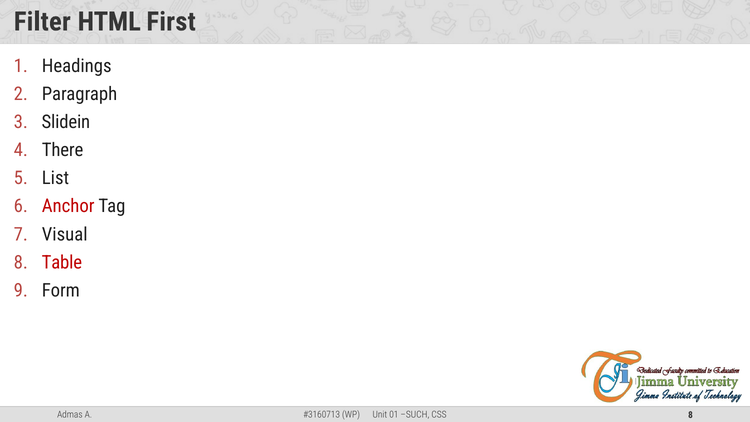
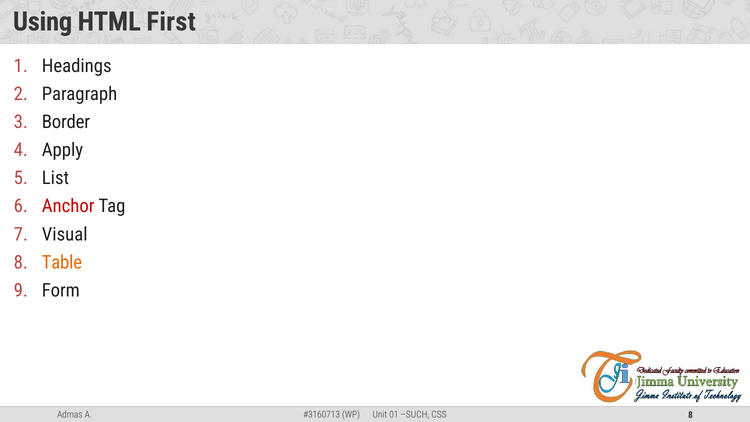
Filter: Filter -> Using (43, 22)
Slidein: Slidein -> Border (66, 122)
There: There -> Apply (62, 150)
Table colour: red -> orange (62, 262)
